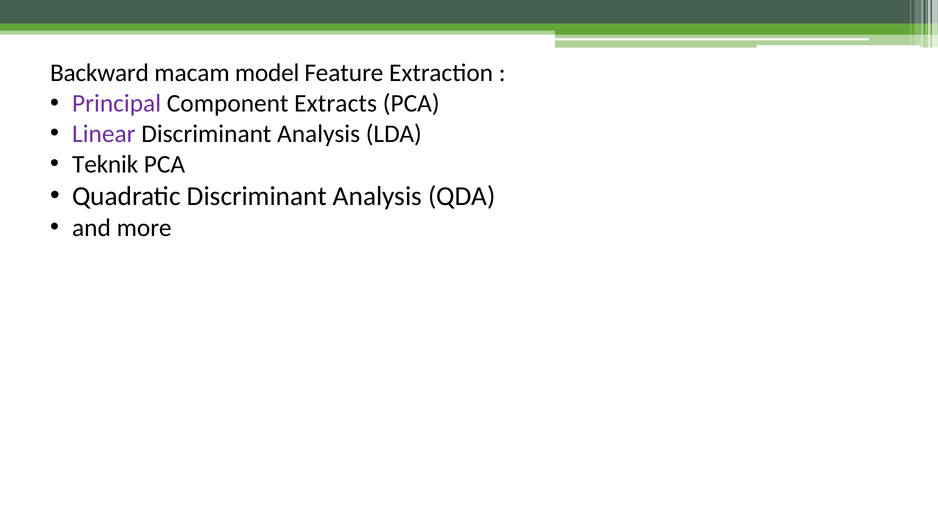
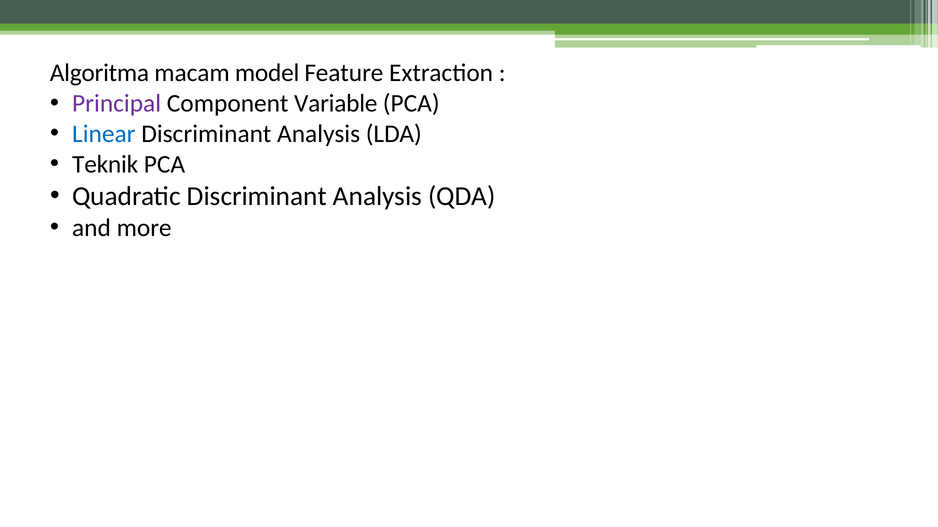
Backward: Backward -> Algoritma (99, 73)
Extracts: Extracts -> Variable (336, 104)
Linear colour: purple -> blue (104, 134)
